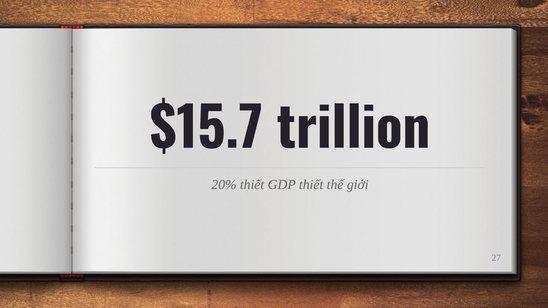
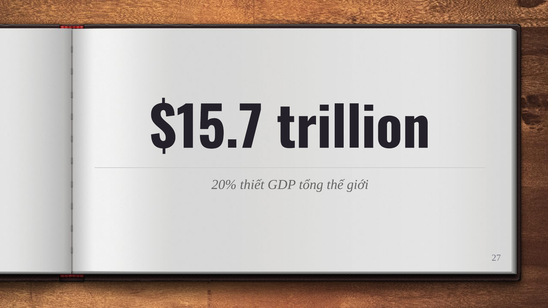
GDP thiết: thiết -> tổng (311, 185)
